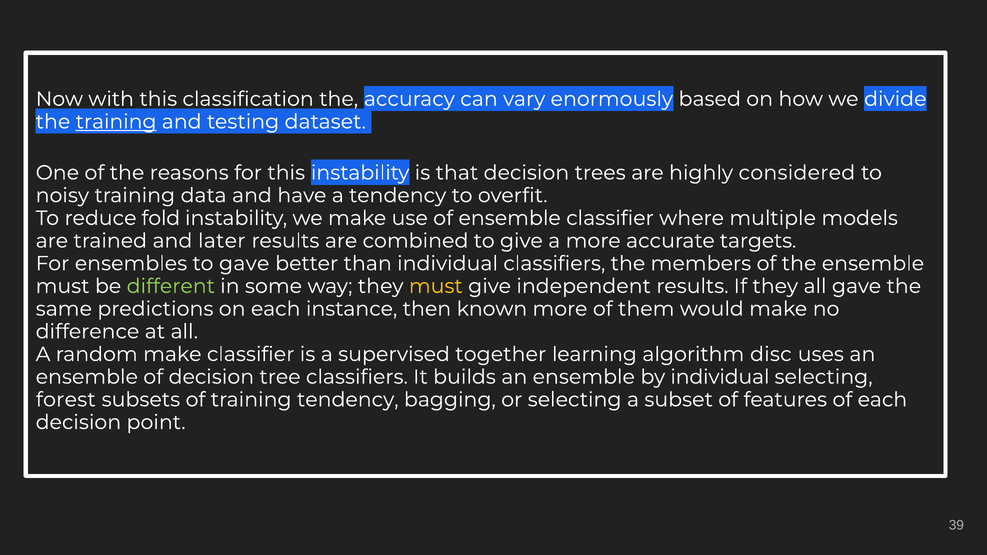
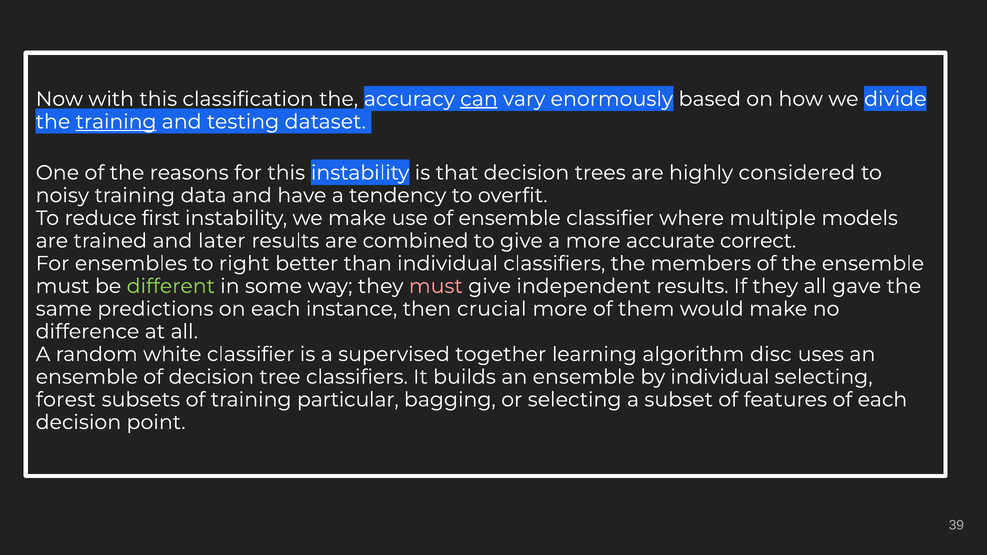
can underline: none -> present (479, 99)
fold: fold -> first (161, 218)
targets: targets -> correct (758, 241)
to gave: gave -> right (244, 264)
must colour: yellow -> pink (436, 286)
known: known -> crucial (492, 309)
random make: make -> white (172, 354)
training tendency: tendency -> particular (348, 400)
